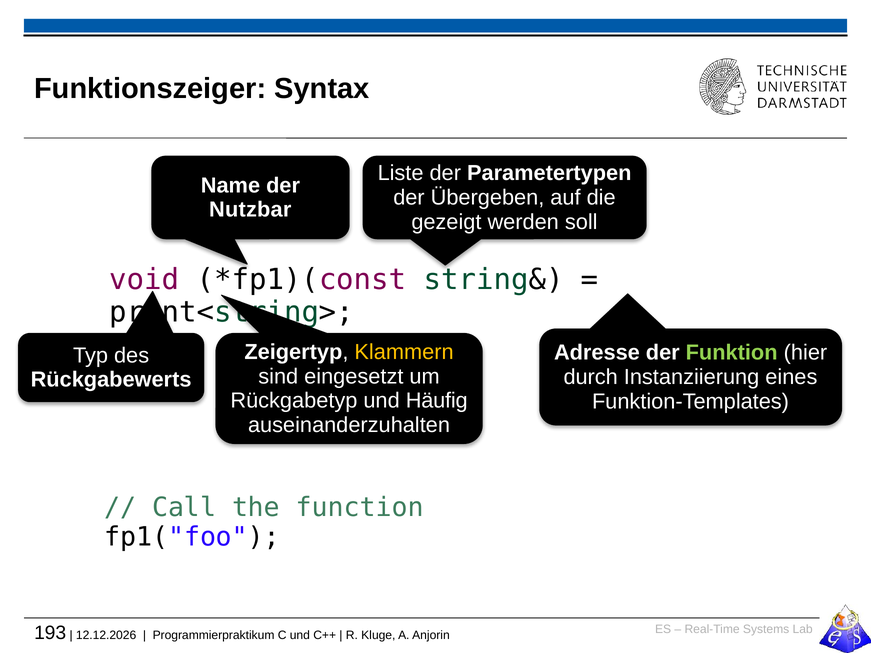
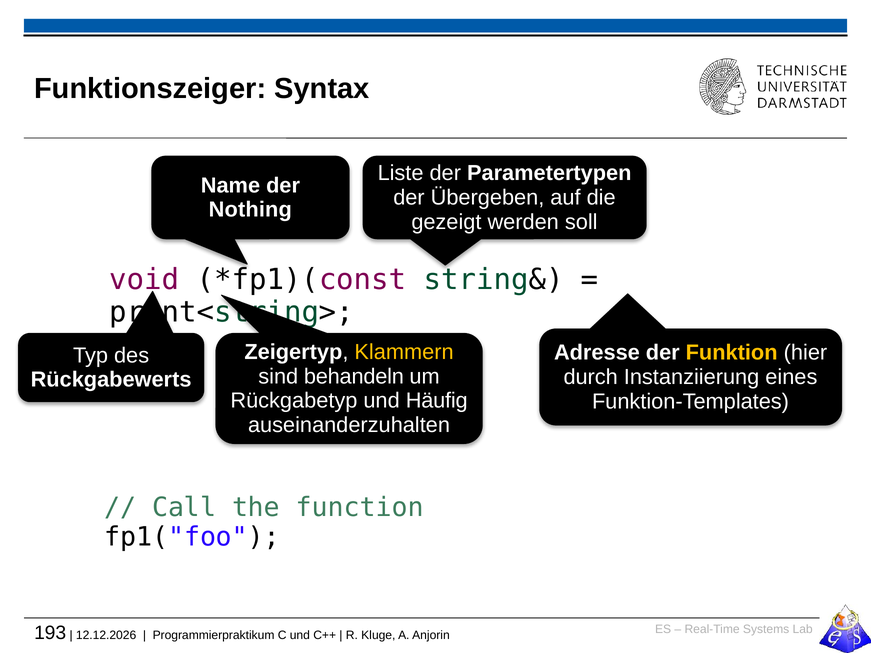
Nutzbar: Nutzbar -> Nothing (250, 210)
Funktion colour: light green -> yellow (732, 353)
eingesetzt: eingesetzt -> behandeln (354, 377)
